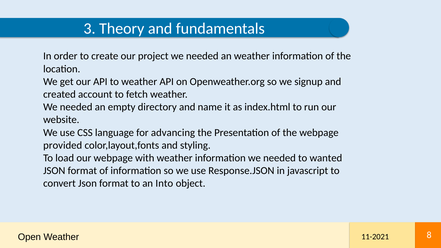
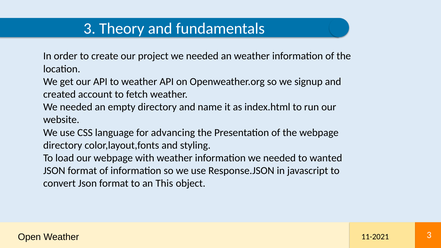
provided: provided -> directory (63, 145)
Into: Into -> This (164, 183)
11-2021 8: 8 -> 3 (429, 235)
